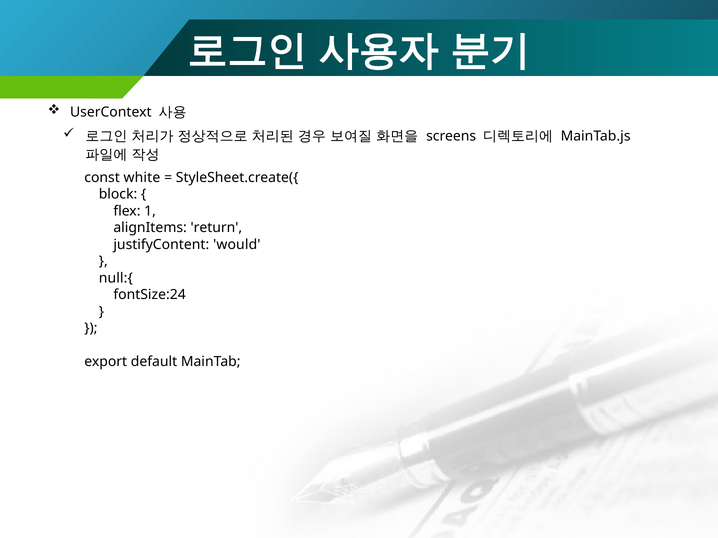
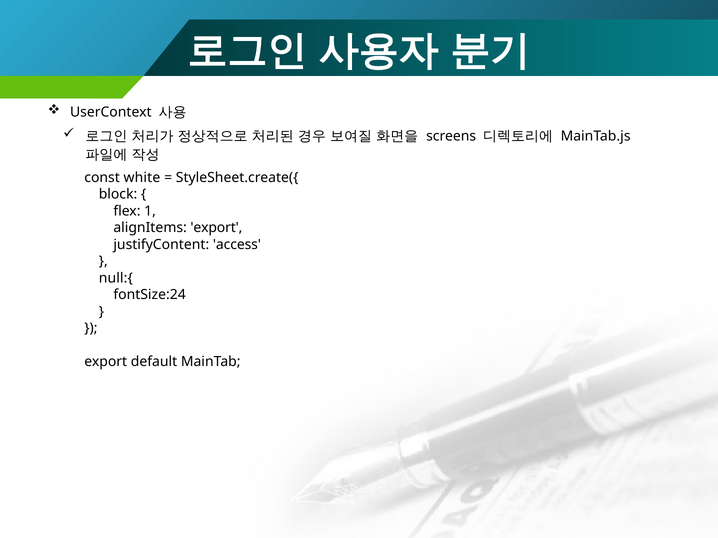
alignItems return: return -> export (216, 228)
would: would -> access (237, 245)
